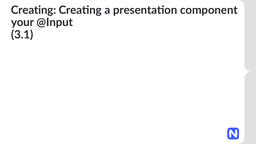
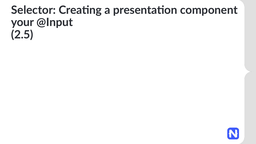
Creating: Creating -> Selector (33, 10)
3.1: 3.1 -> 2.5 (22, 35)
